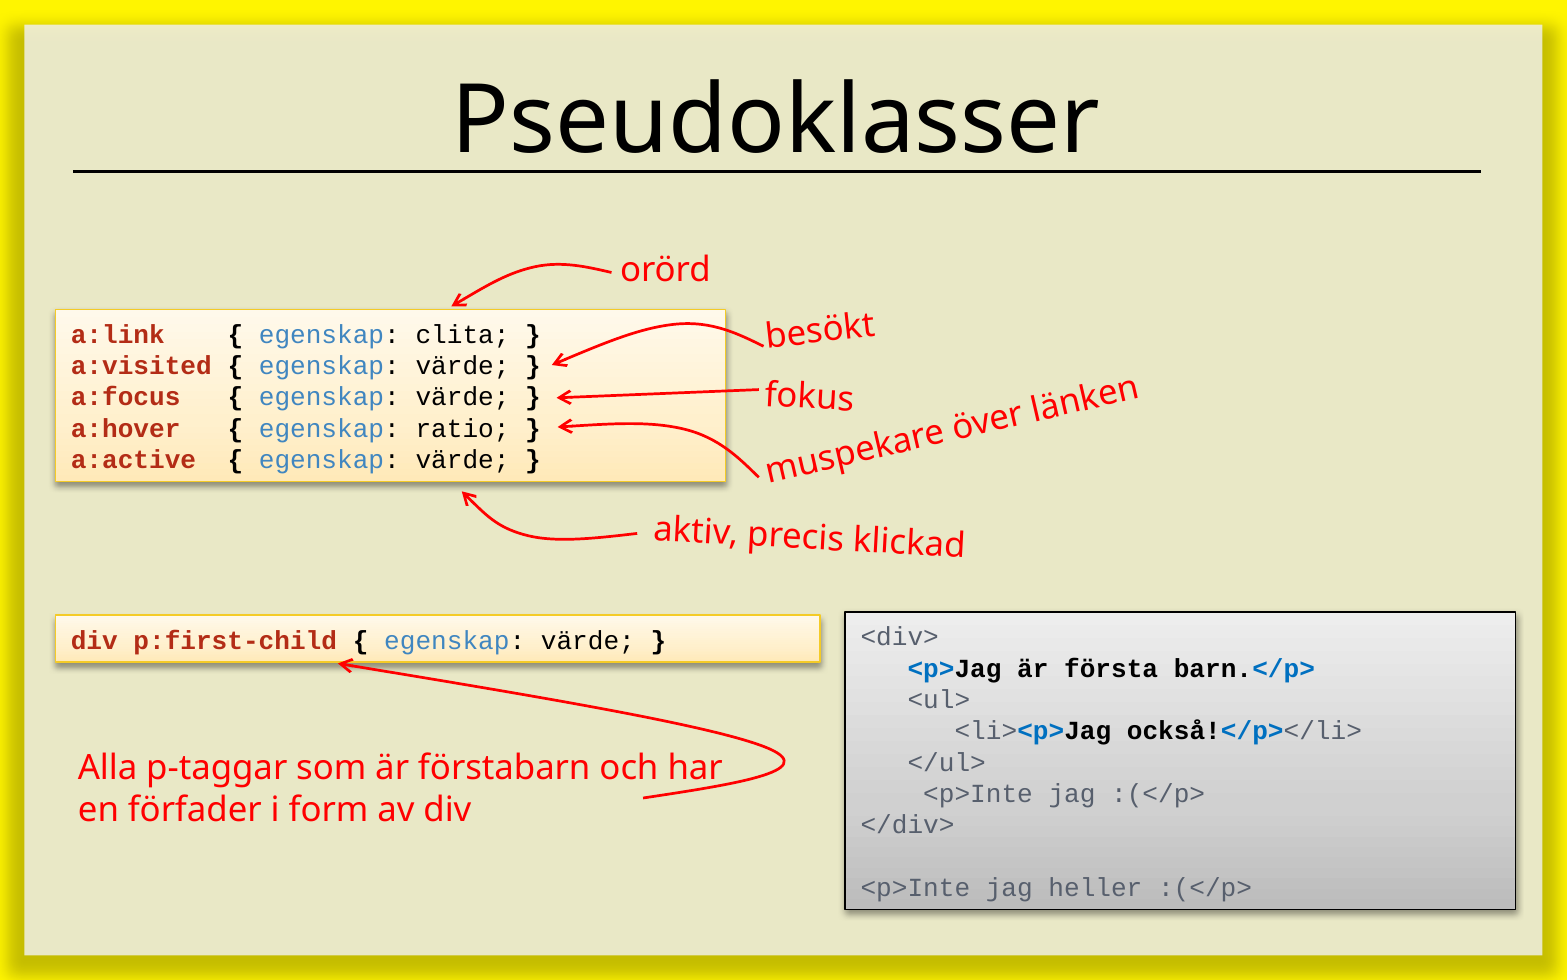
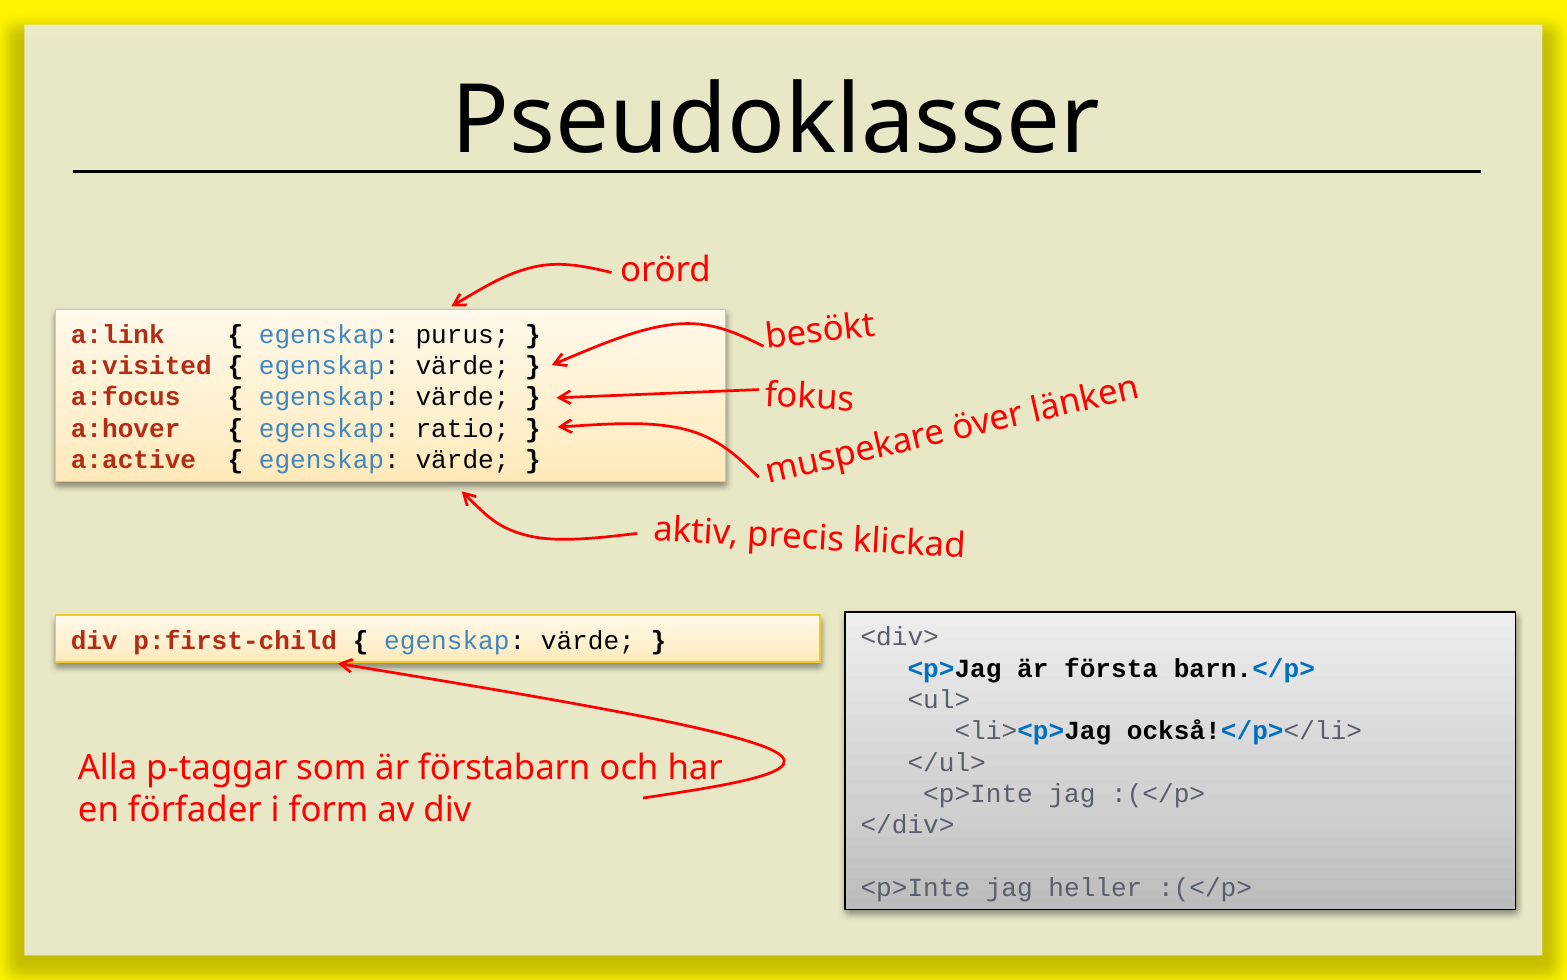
clita: clita -> purus (463, 334)
